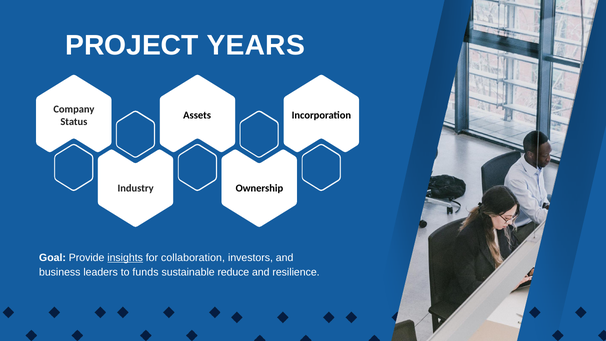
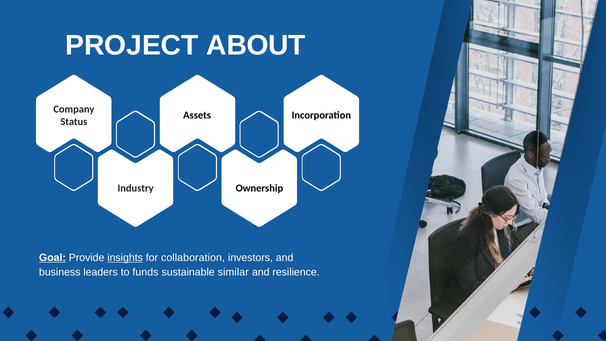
YEARS: YEARS -> ABOUT (256, 45)
Goal underline: none -> present (53, 258)
reduce: reduce -> similar (233, 272)
